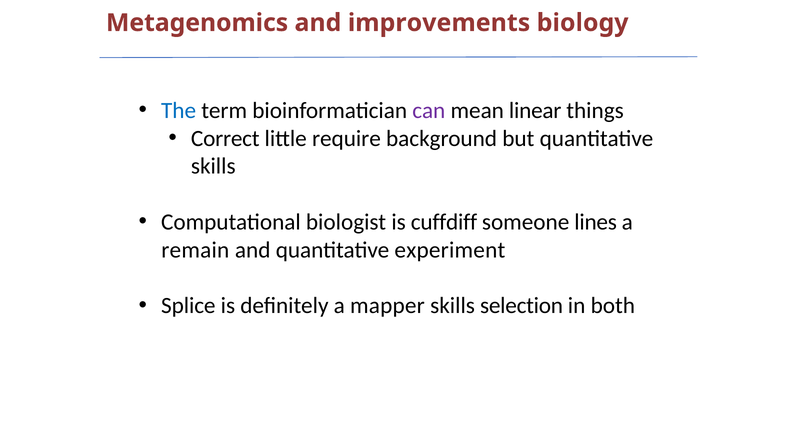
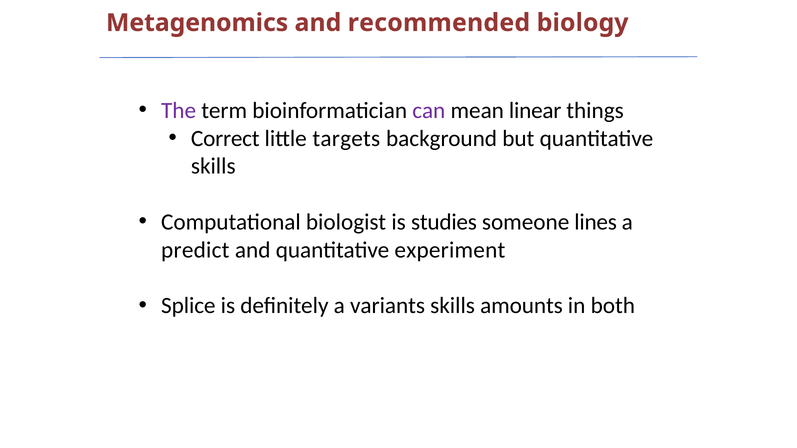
improvements: improvements -> recommended (439, 23)
The colour: blue -> purple (179, 111)
require: require -> targets (346, 138)
cuffdiff: cuffdiff -> studies (444, 222)
remain: remain -> predict (195, 250)
mapper: mapper -> variants (388, 306)
selection: selection -> amounts (521, 306)
